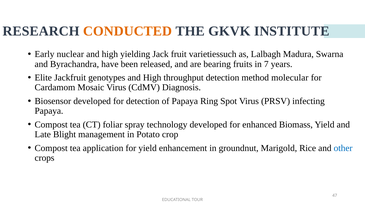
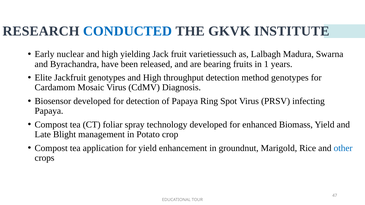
CONDUCTED colour: orange -> blue (128, 31)
7: 7 -> 1 (266, 64)
method molecular: molecular -> genotypes (290, 78)
